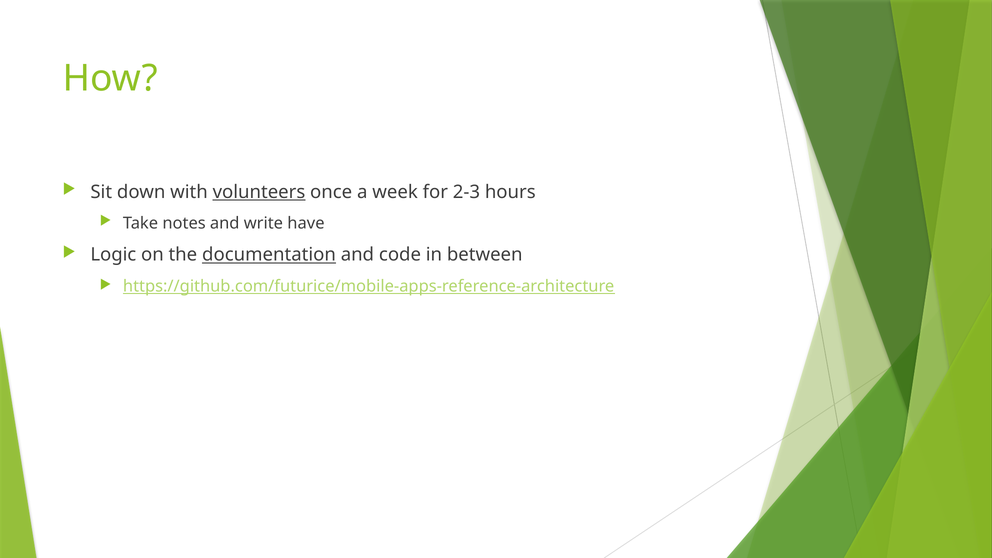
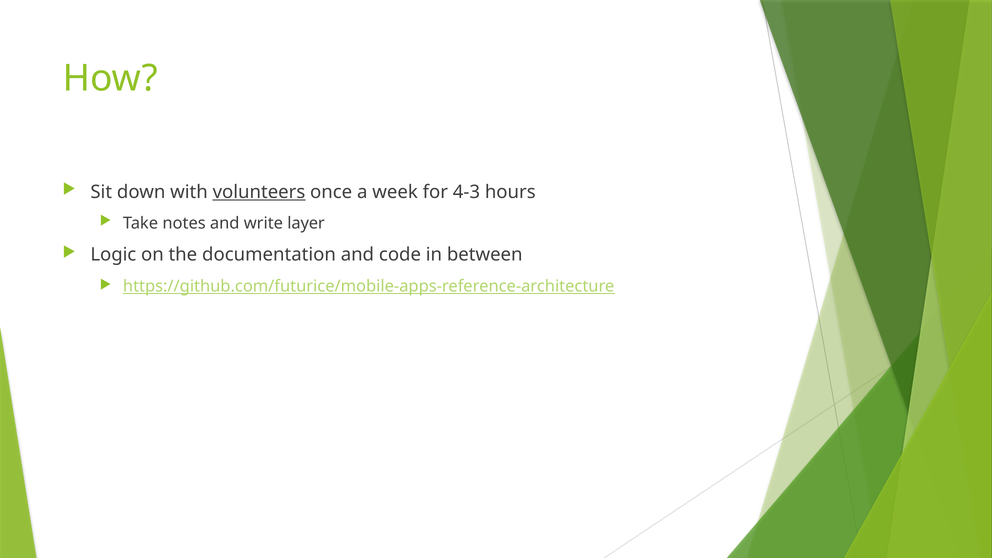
2-3: 2-3 -> 4-3 (466, 192)
have: have -> layer (306, 223)
documentation underline: present -> none (269, 255)
